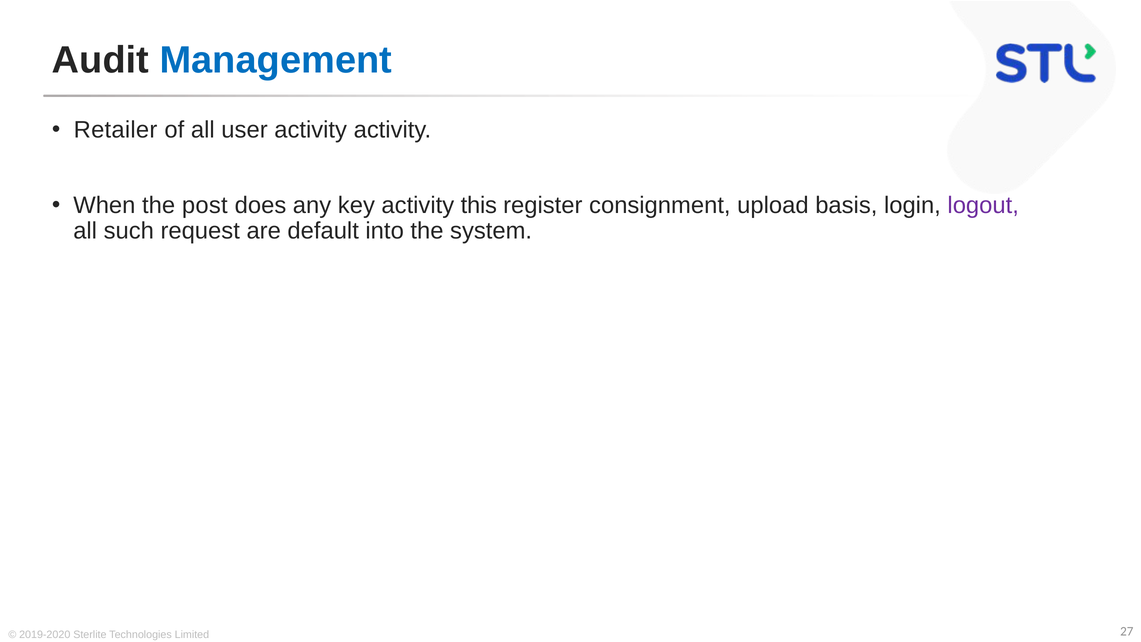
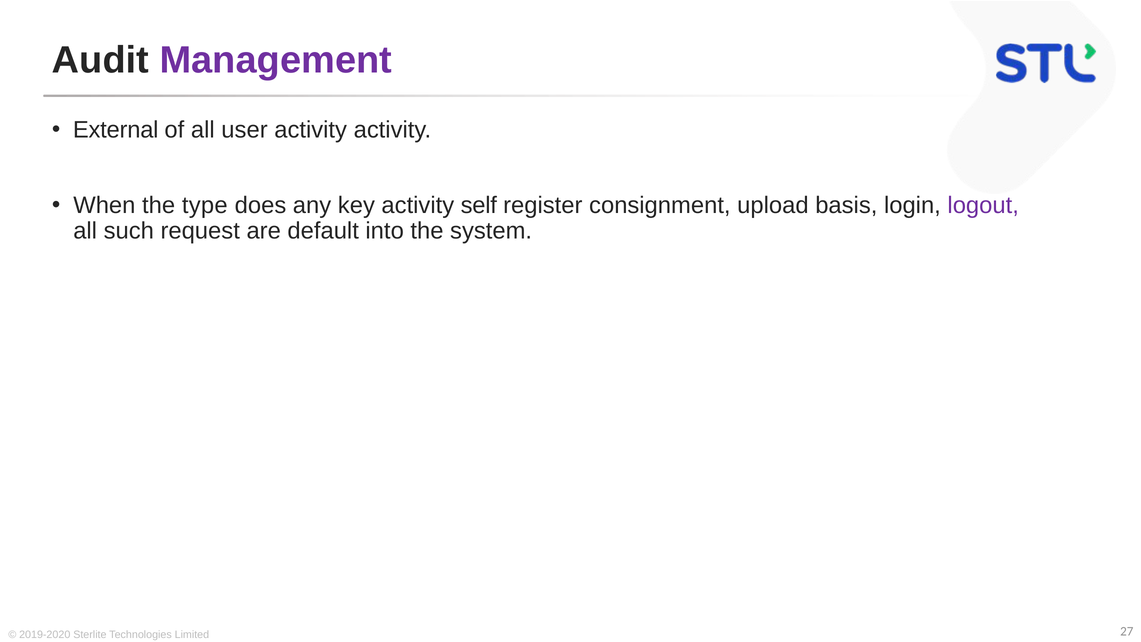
Management colour: blue -> purple (276, 60)
Retailer: Retailer -> External (116, 130)
post: post -> type (205, 205)
this: this -> self (479, 205)
